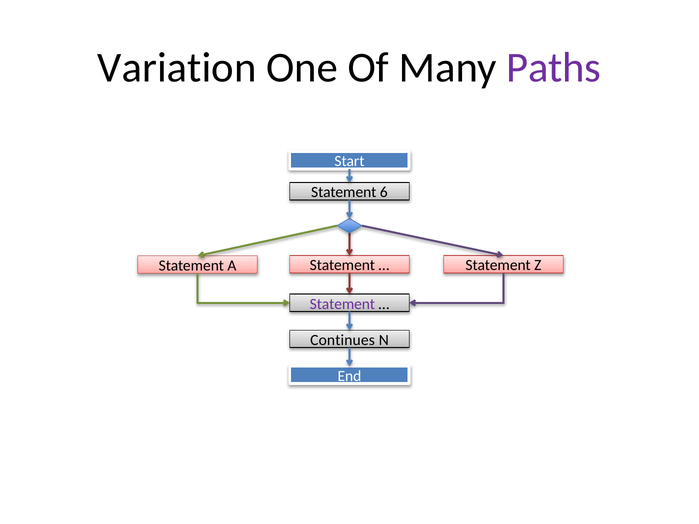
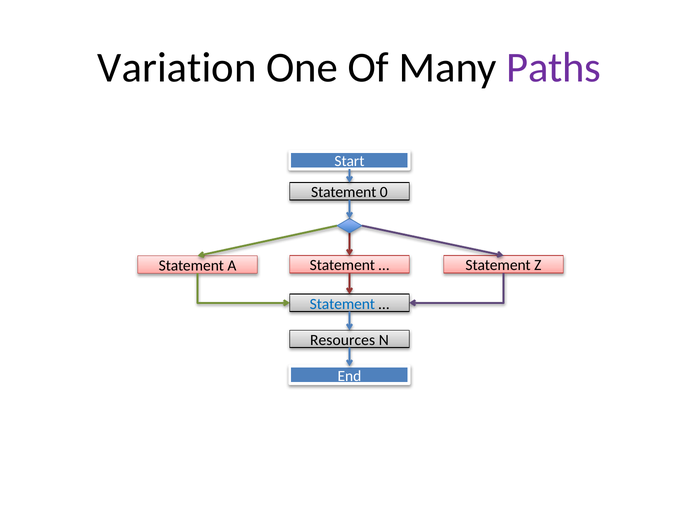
6: 6 -> 0 (384, 192)
Statement colour: purple -> blue (342, 304)
Continues: Continues -> Resources (343, 340)
